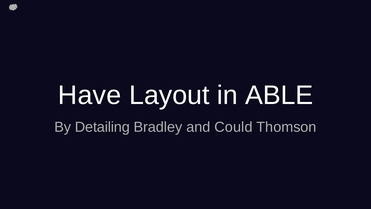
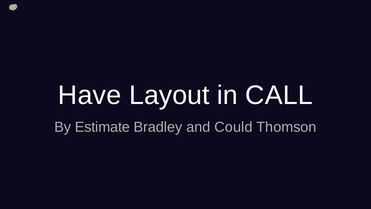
ABLE: ABLE -> CALL (279, 95)
Detailing: Detailing -> Estimate (102, 127)
